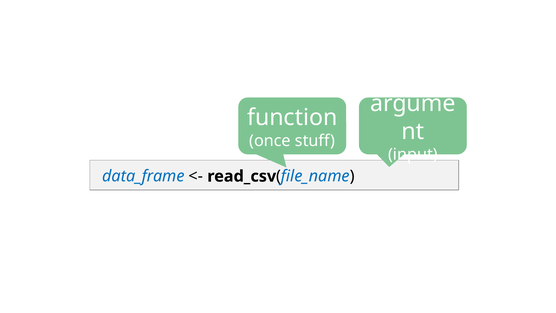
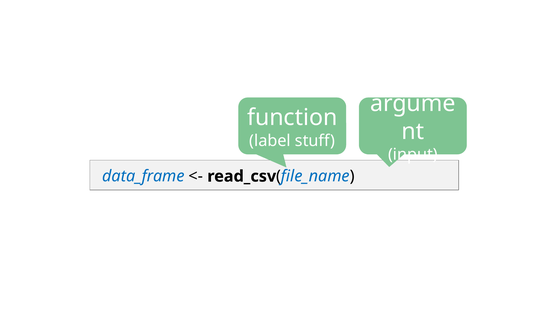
once: once -> label (270, 141)
